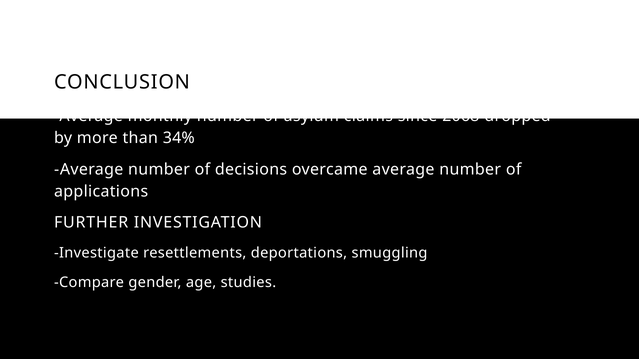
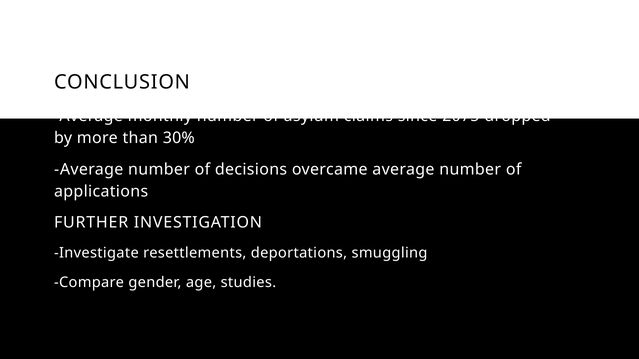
2068: 2068 -> 2075 (461, 116)
34%: 34% -> 30% (179, 138)
